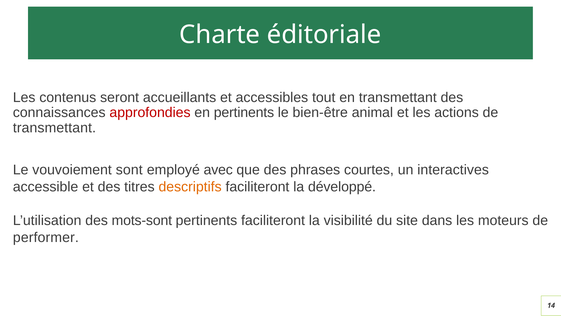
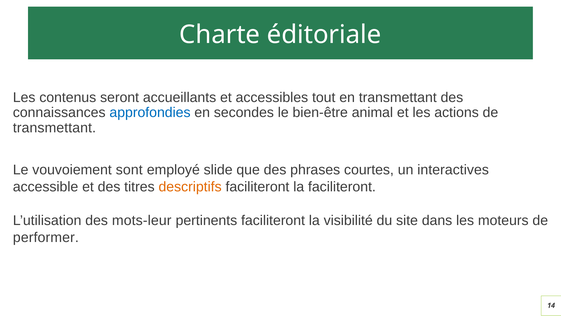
approfondies colour: red -> blue (150, 112)
en pertinents: pertinents -> secondes (244, 112)
avec: avec -> slide (218, 170)
la développé: développé -> faciliteront (342, 187)
mots-sont: mots-sont -> mots-leur (142, 220)
